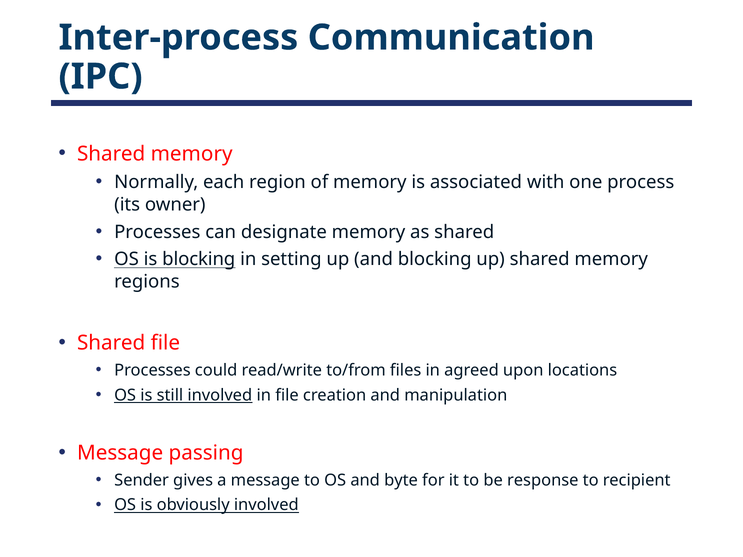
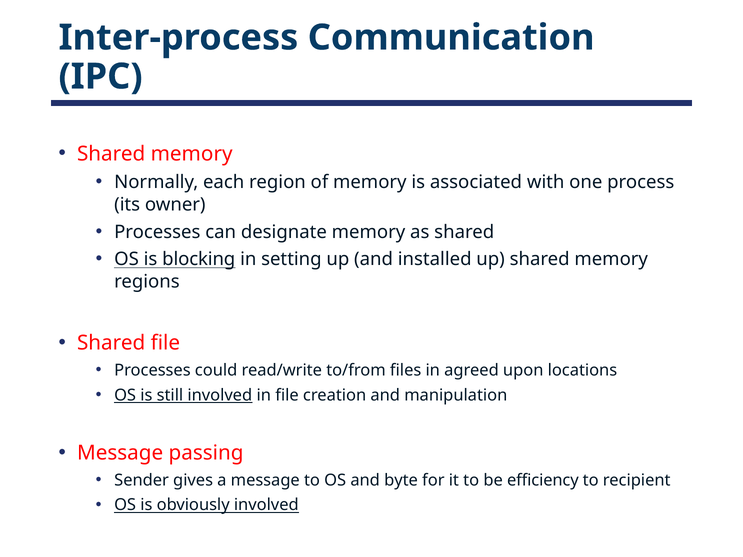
and blocking: blocking -> installed (435, 259)
response: response -> efficiency (543, 480)
